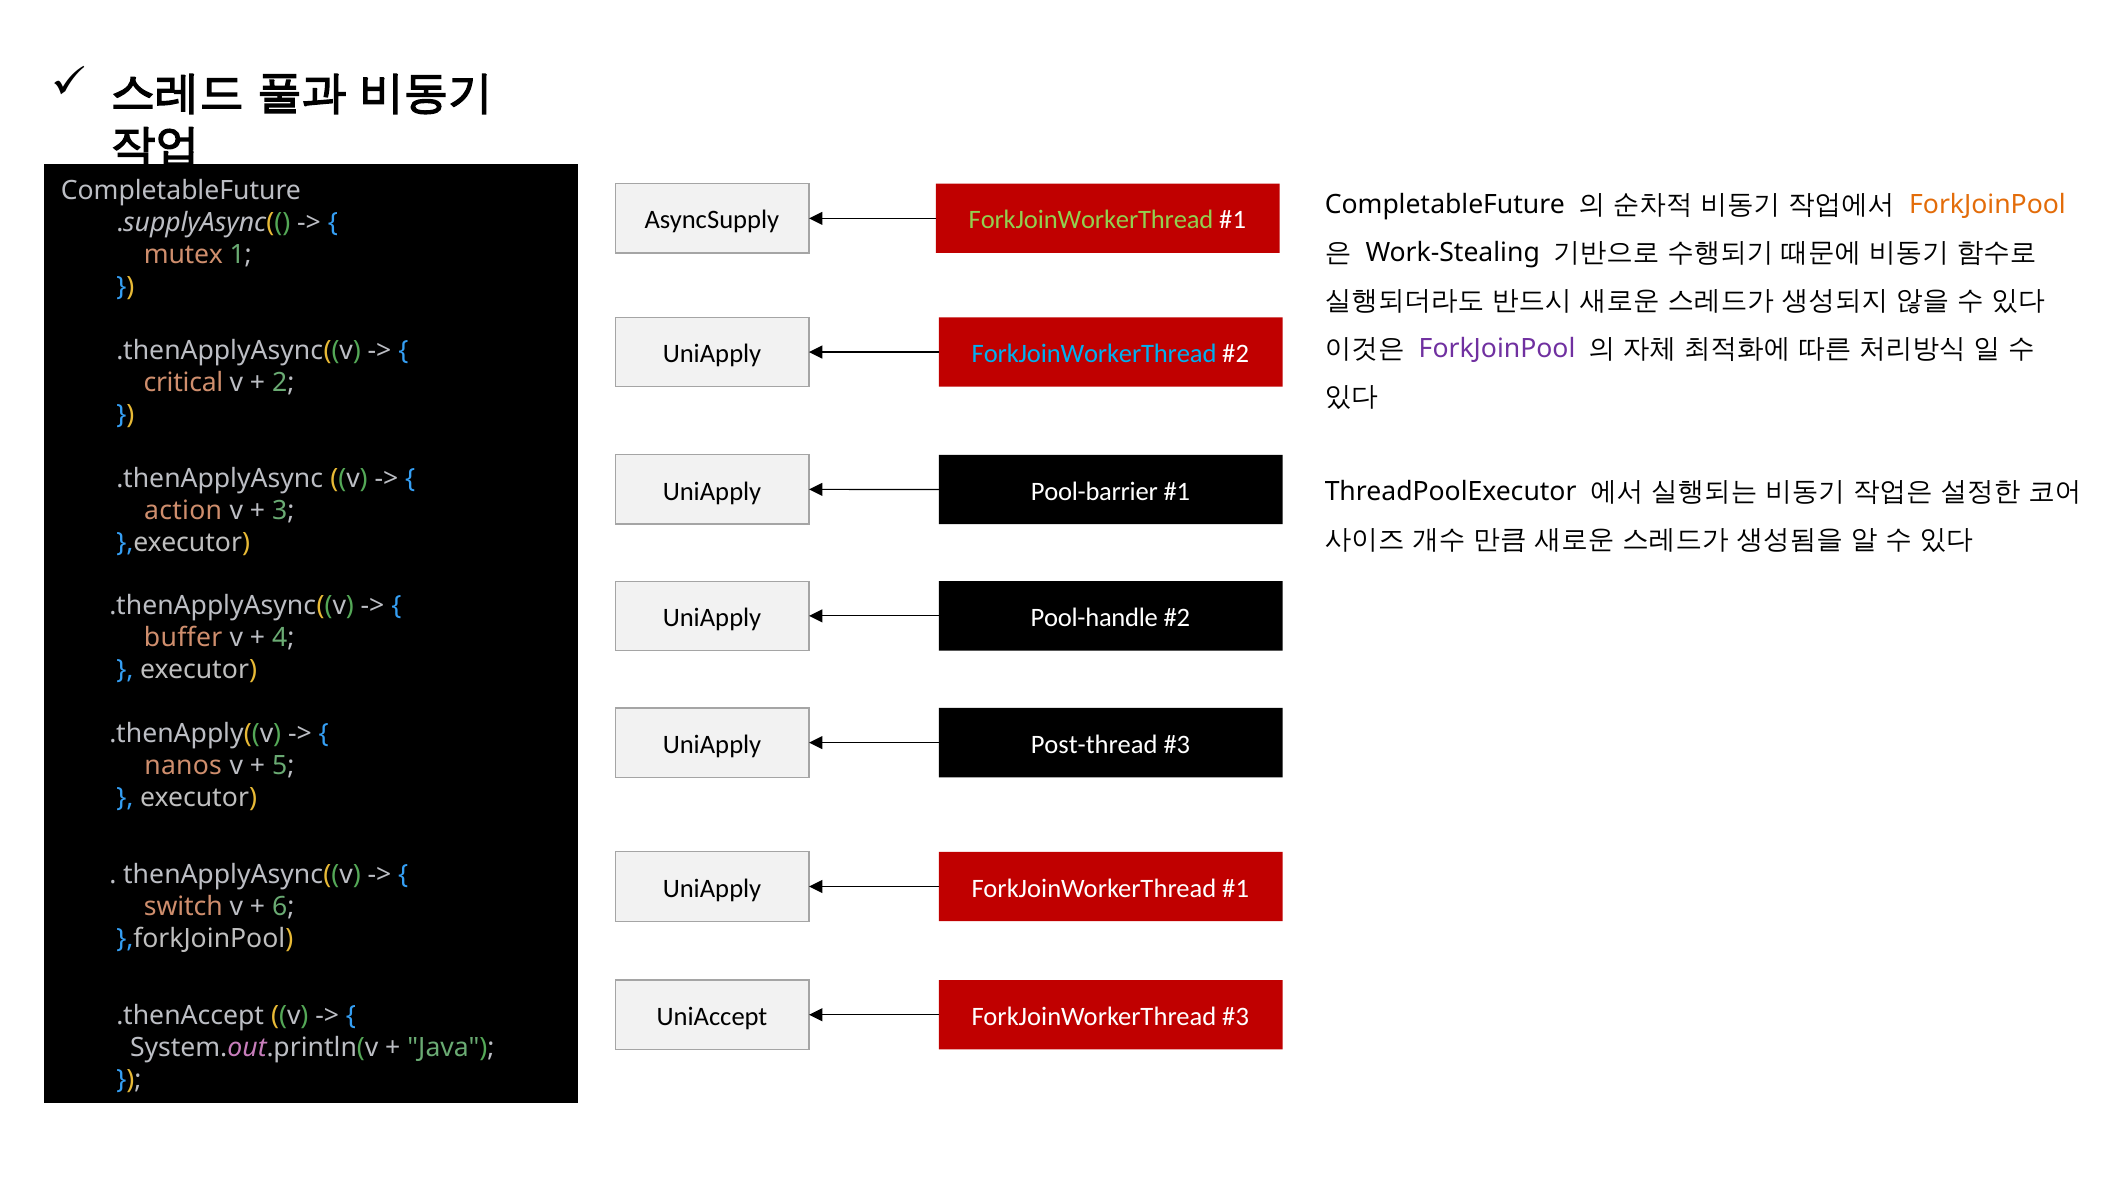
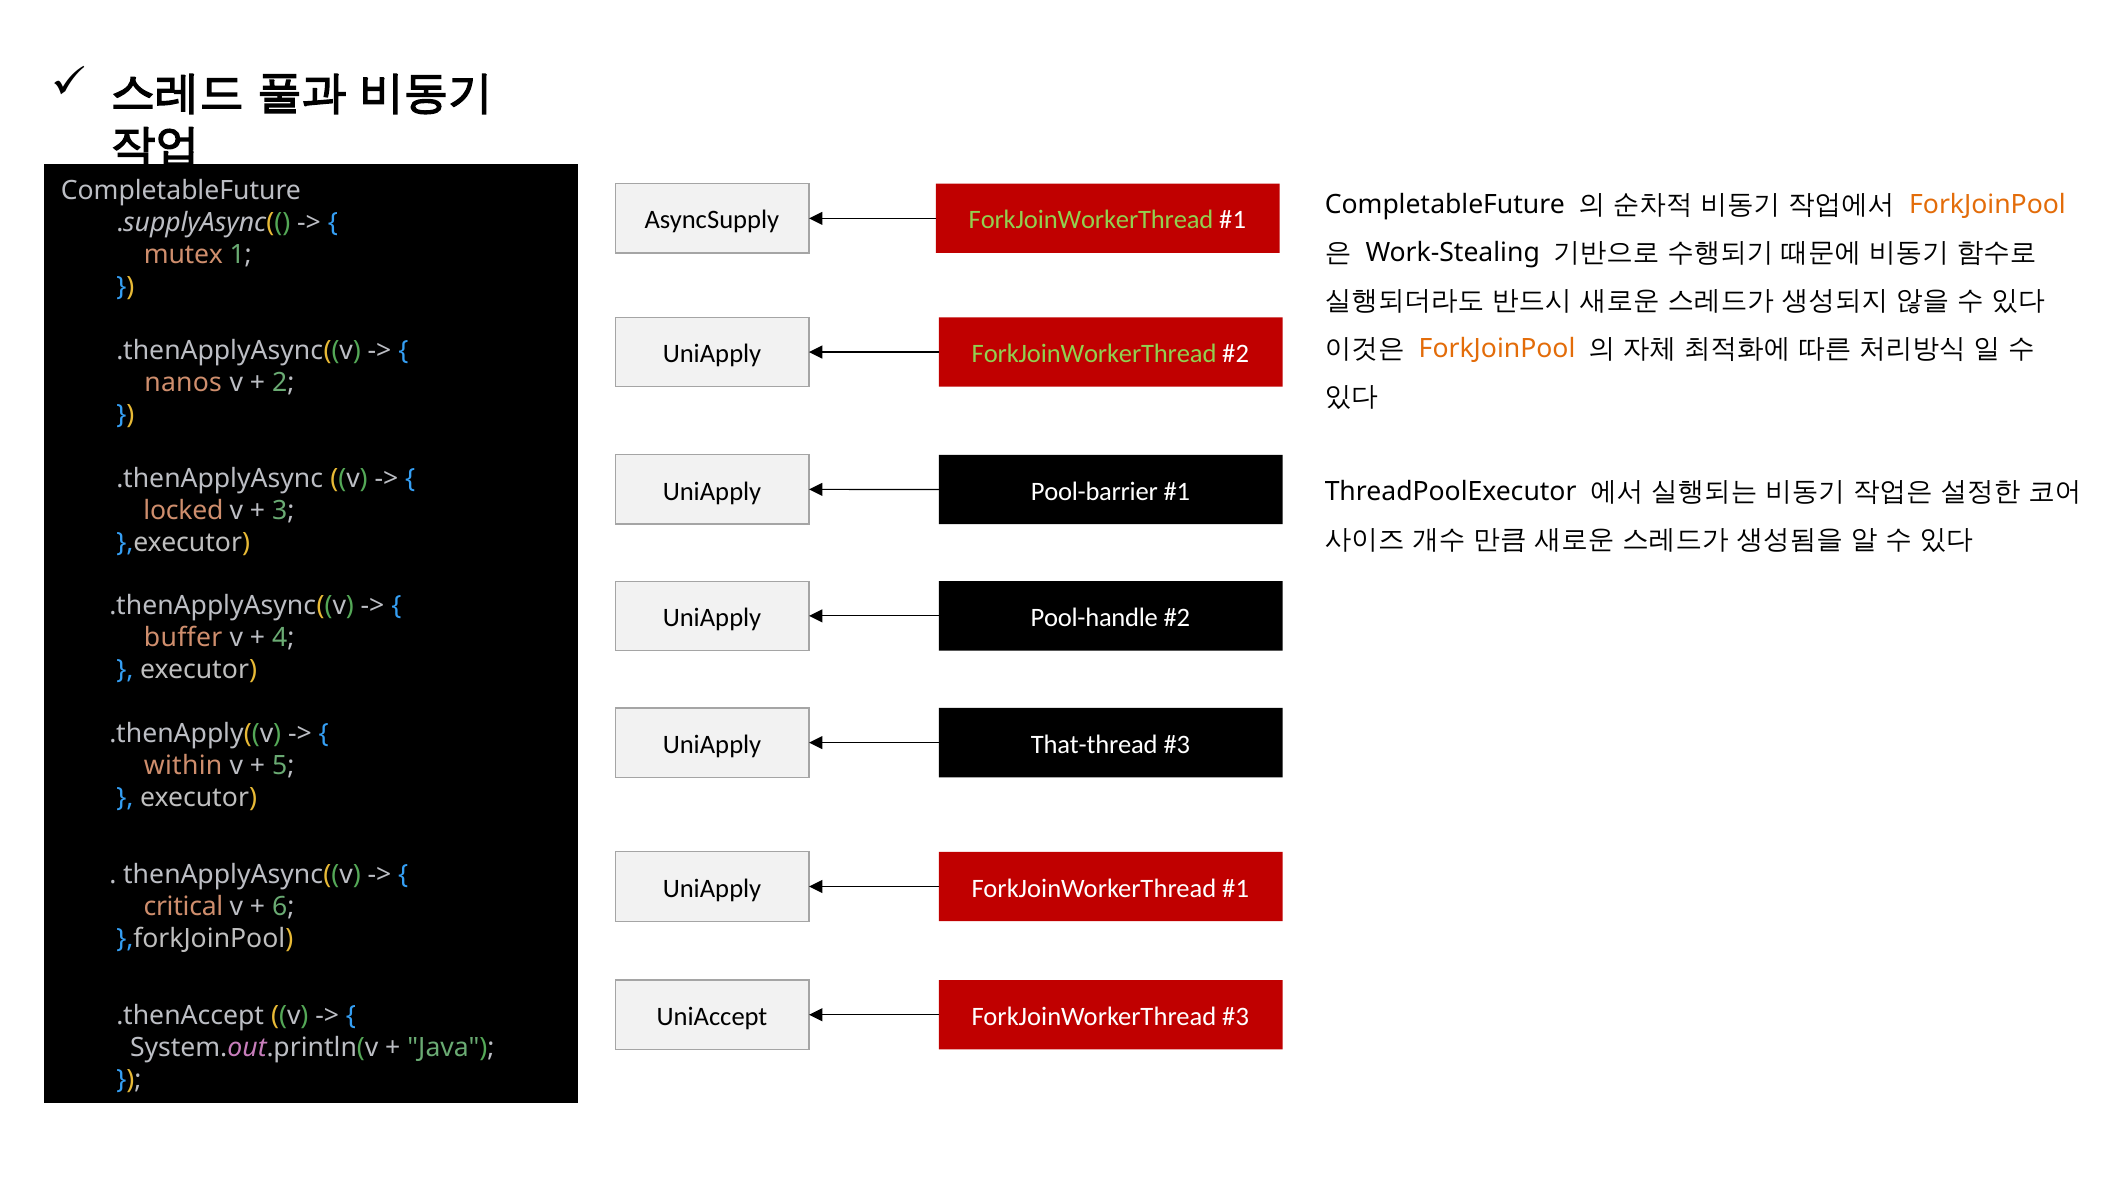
ForkJoinPool colour: purple -> orange (1497, 348)
ForkJoinWorkerThread colour: light blue -> light green (1094, 354)
critical: critical -> nanos (183, 383)
action: action -> locked (183, 510)
Post-thread: Post-thread -> That-thread (1094, 744)
nanos: nanos -> within (183, 766)
switch: switch -> critical (183, 907)
